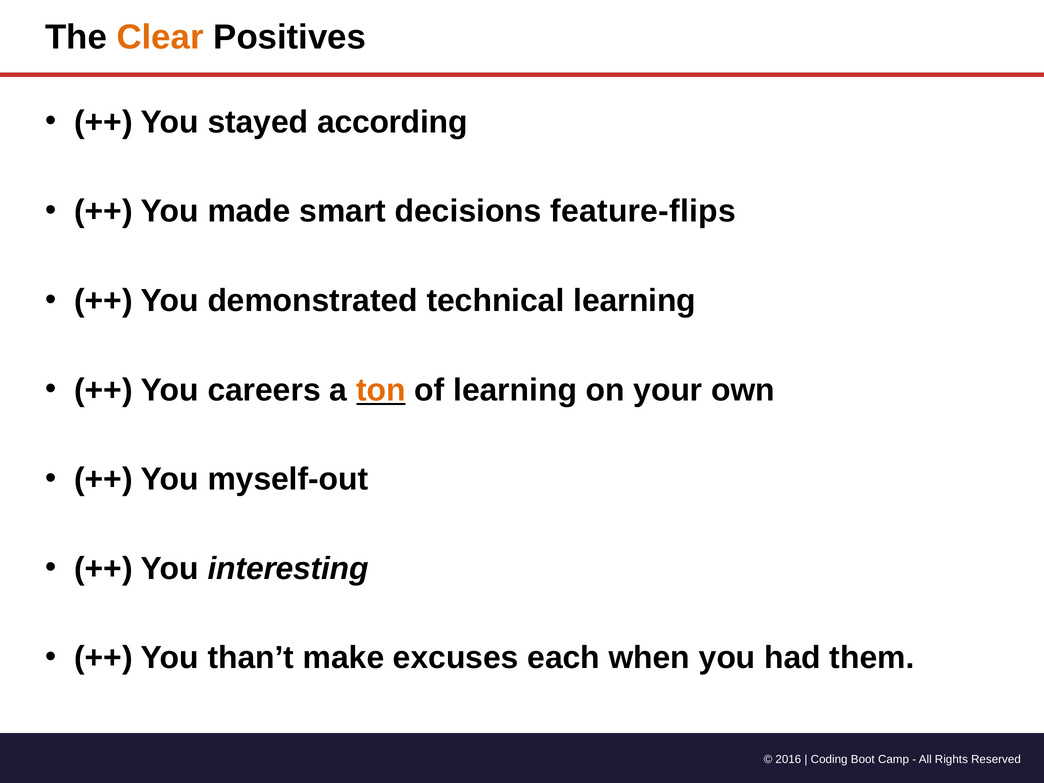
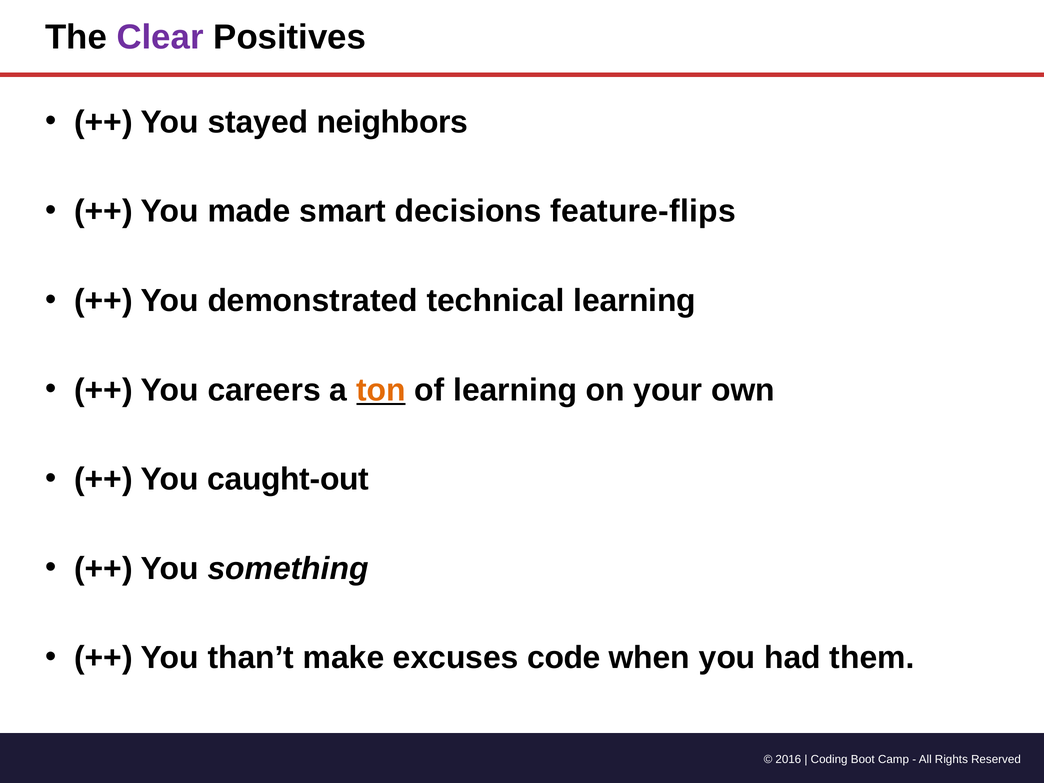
Clear colour: orange -> purple (160, 37)
according: according -> neighbors (392, 122)
myself-out: myself-out -> caught-out (288, 479)
interesting: interesting -> something (288, 569)
each: each -> code (564, 658)
